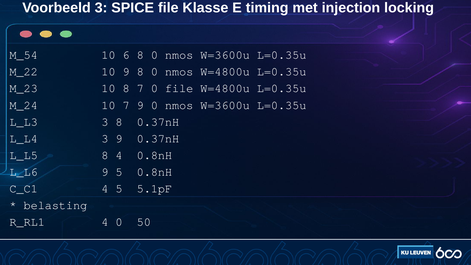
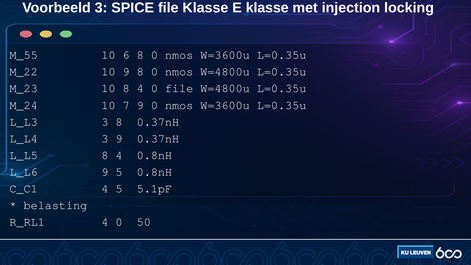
E timing: timing -> klasse (267, 8)
M_54: M_54 -> M_55 (24, 55)
10 8 7: 7 -> 4 (140, 88)
